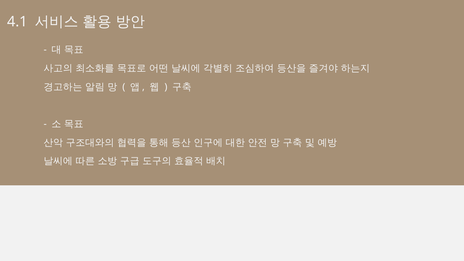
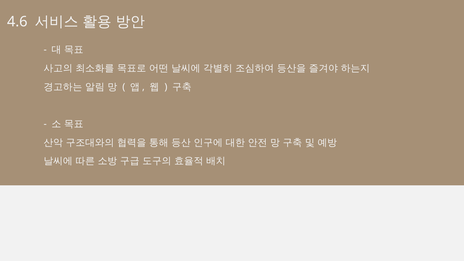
4.1: 4.1 -> 4.6 (17, 22)
